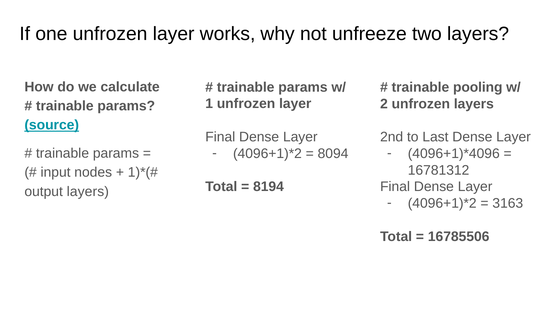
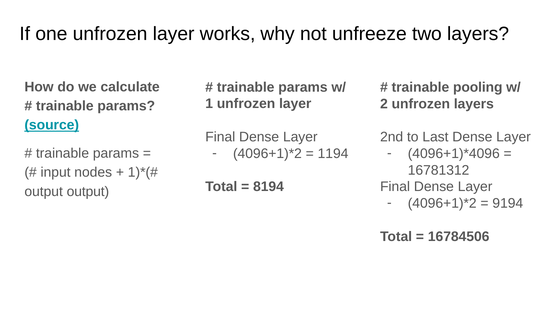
8094: 8094 -> 1194 (333, 154)
output layers: layers -> output (88, 192)
3163: 3163 -> 9194 (508, 204)
16785506: 16785506 -> 16784506 (459, 237)
